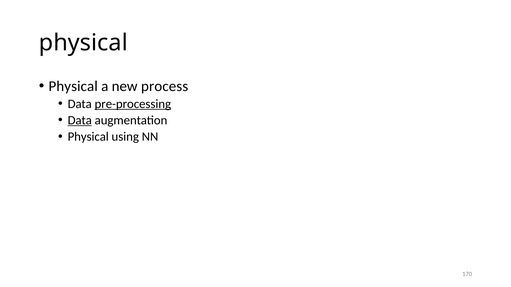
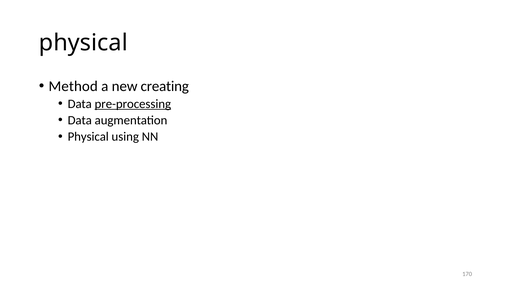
Physical: Physical -> Method (73, 86)
process: process -> creating (165, 86)
Data underline: present -> none (80, 120)
